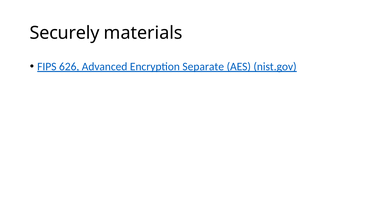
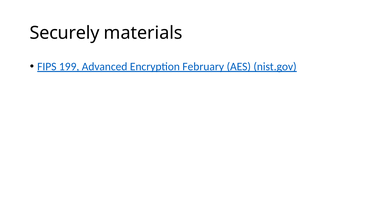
626: 626 -> 199 (69, 66)
Separate: Separate -> February (203, 66)
